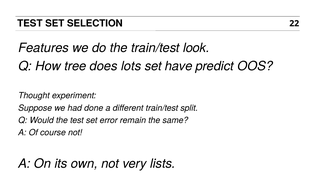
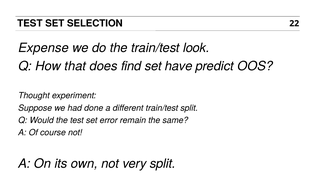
Features: Features -> Expense (44, 48)
tree: tree -> that (75, 66)
lots: lots -> find (131, 66)
very lists: lists -> split (163, 163)
